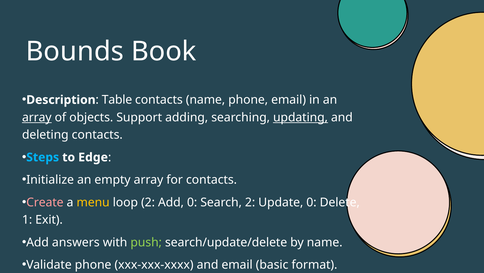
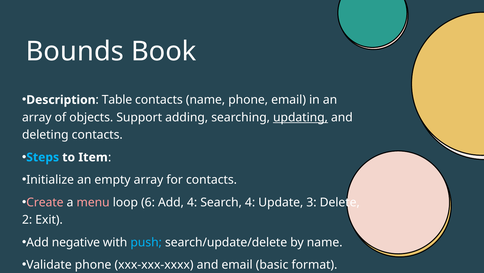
array underline: present -> none (37, 117)
Edge: Edge -> Item (93, 157)
menu colour: yellow -> pink (93, 202)
loop 2: 2 -> 6 (148, 202)
Add 0: 0 -> 4 (192, 202)
Search 2: 2 -> 4 (250, 202)
Update 0: 0 -> 3 (311, 202)
1: 1 -> 2 (27, 219)
answers: answers -> negative (76, 242)
push colour: light green -> light blue (146, 242)
